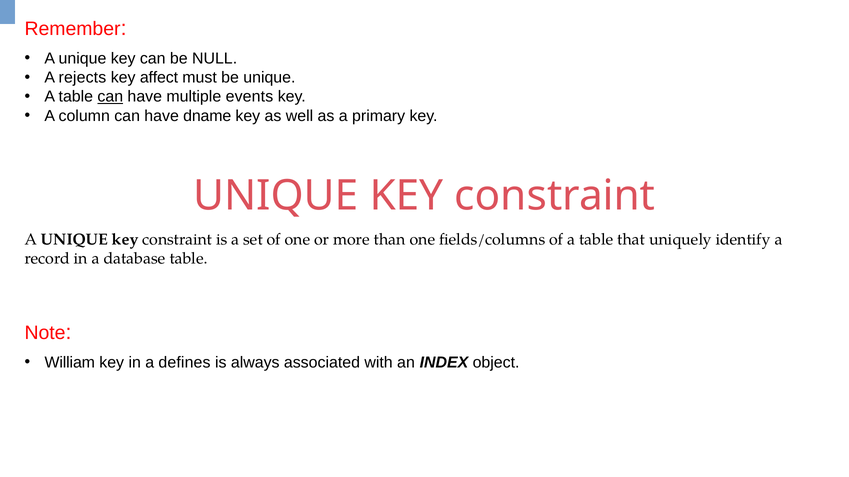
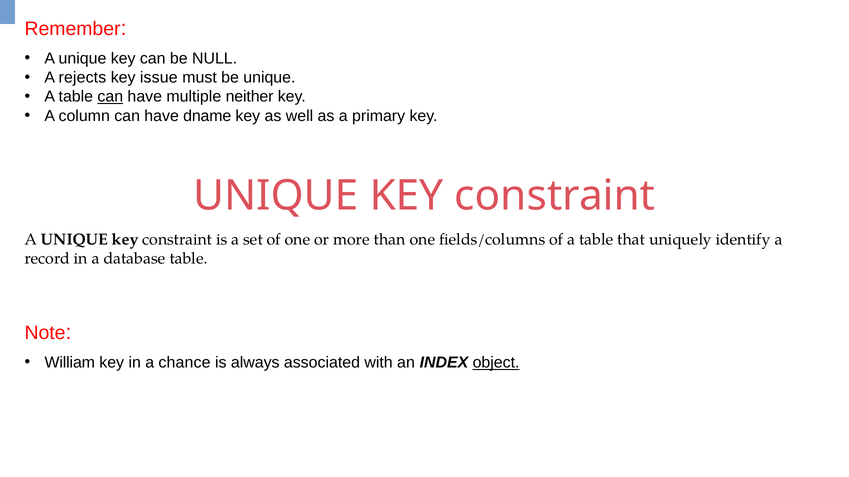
affect: affect -> issue (159, 78)
events: events -> neither (250, 97)
defines: defines -> chance (185, 363)
object underline: none -> present (496, 363)
